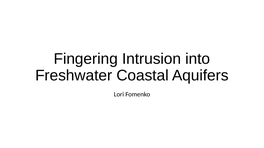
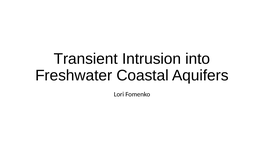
Fingering: Fingering -> Transient (86, 59)
